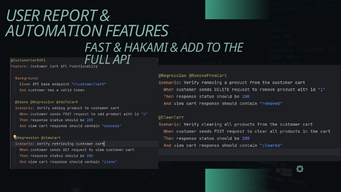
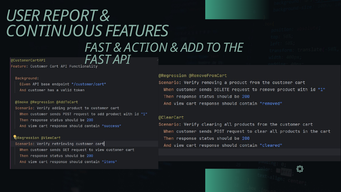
AUTOMATION: AUTOMATION -> CONTINUOUS (54, 31)
HAKAMI: HAKAMI -> ACTION (146, 48)
FULL: FULL -> FAST (97, 60)
